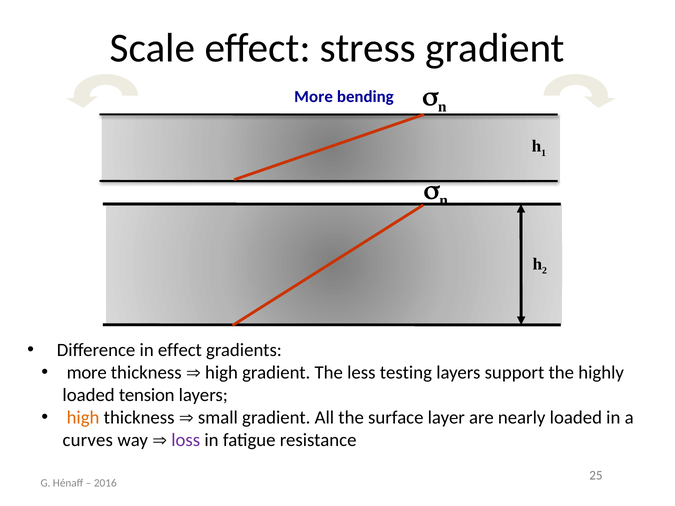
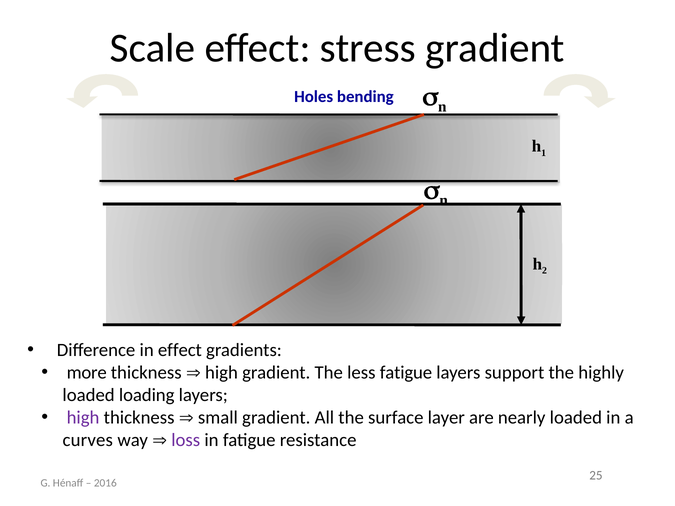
More: More -> Holes (314, 97)
less testing: testing -> fatigue (406, 373)
tension: tension -> loading (147, 395)
high colour: orange -> purple (83, 418)
